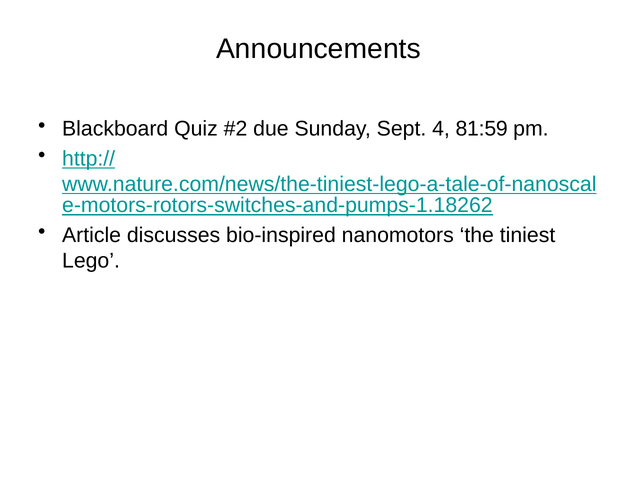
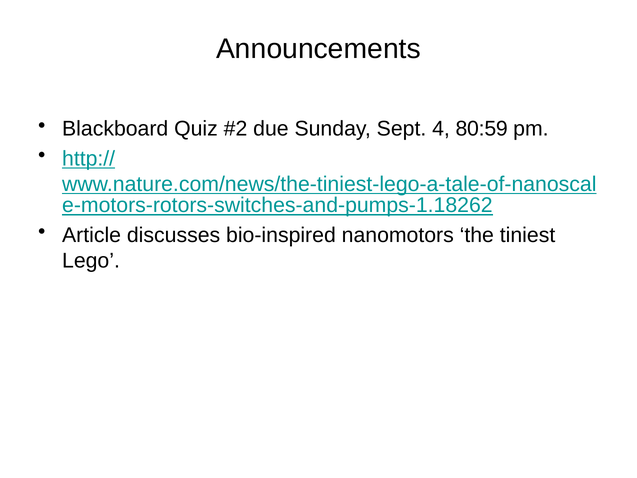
81:59: 81:59 -> 80:59 (482, 129)
